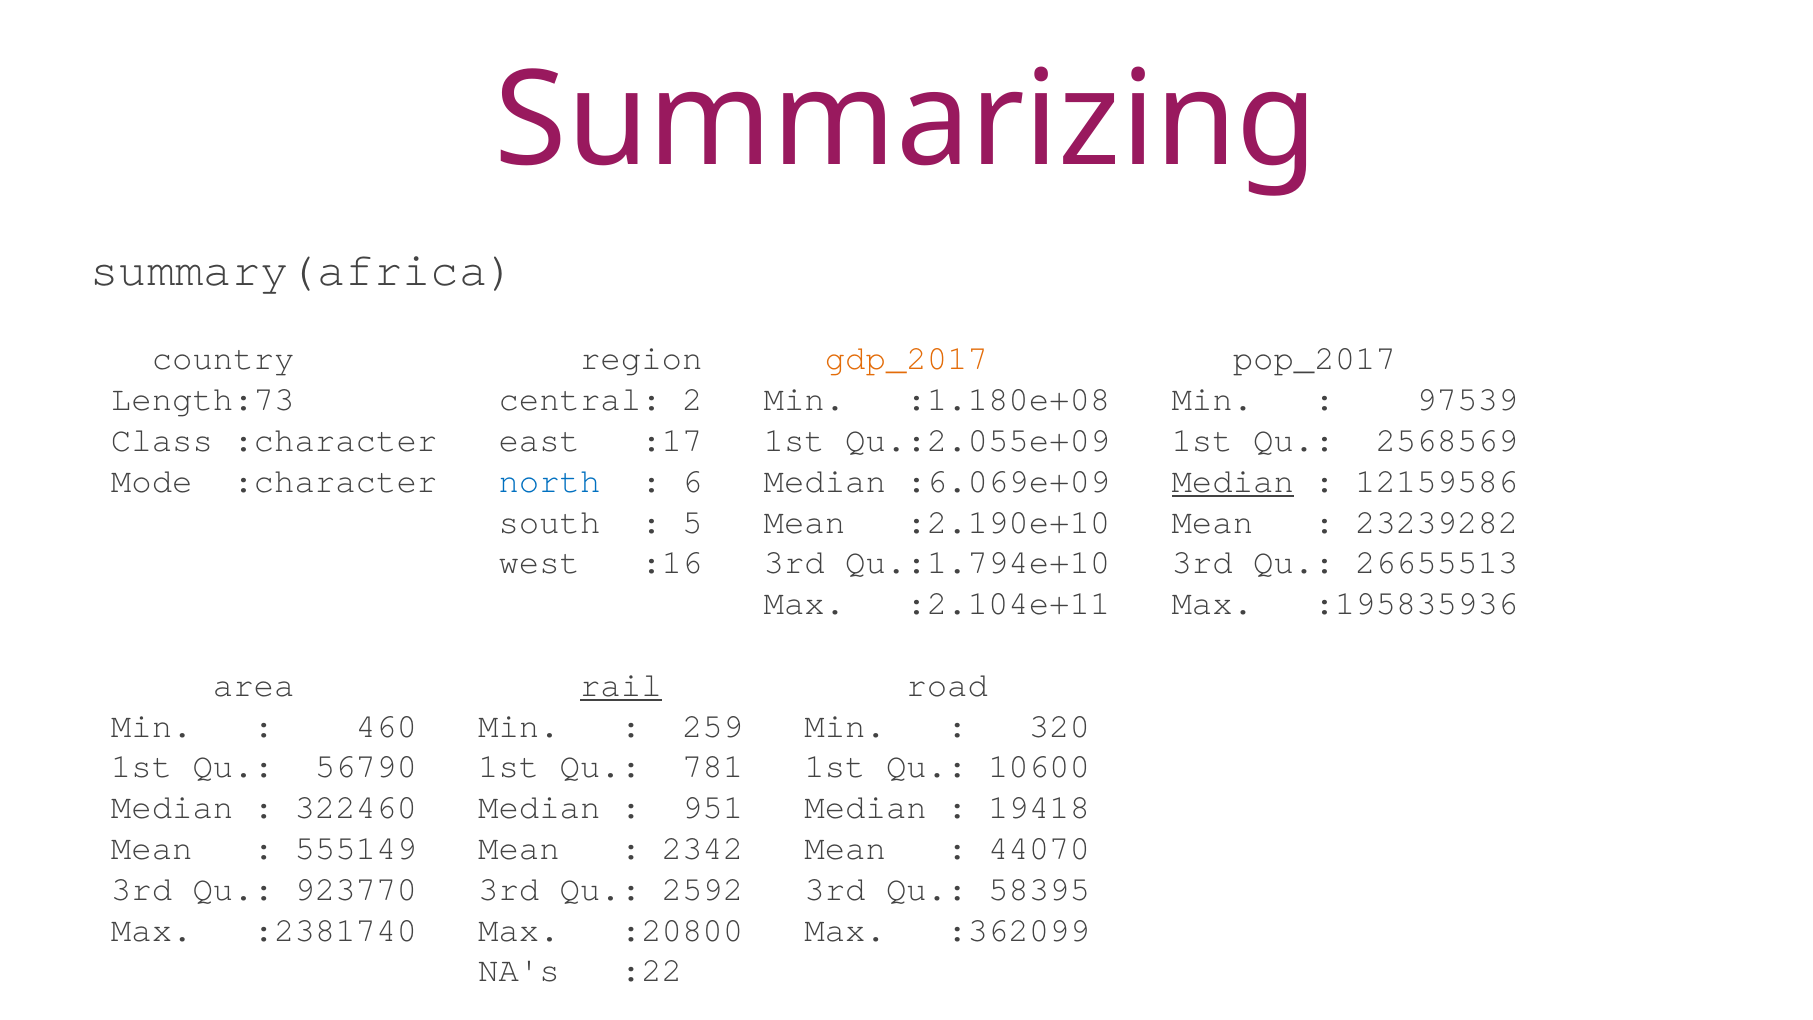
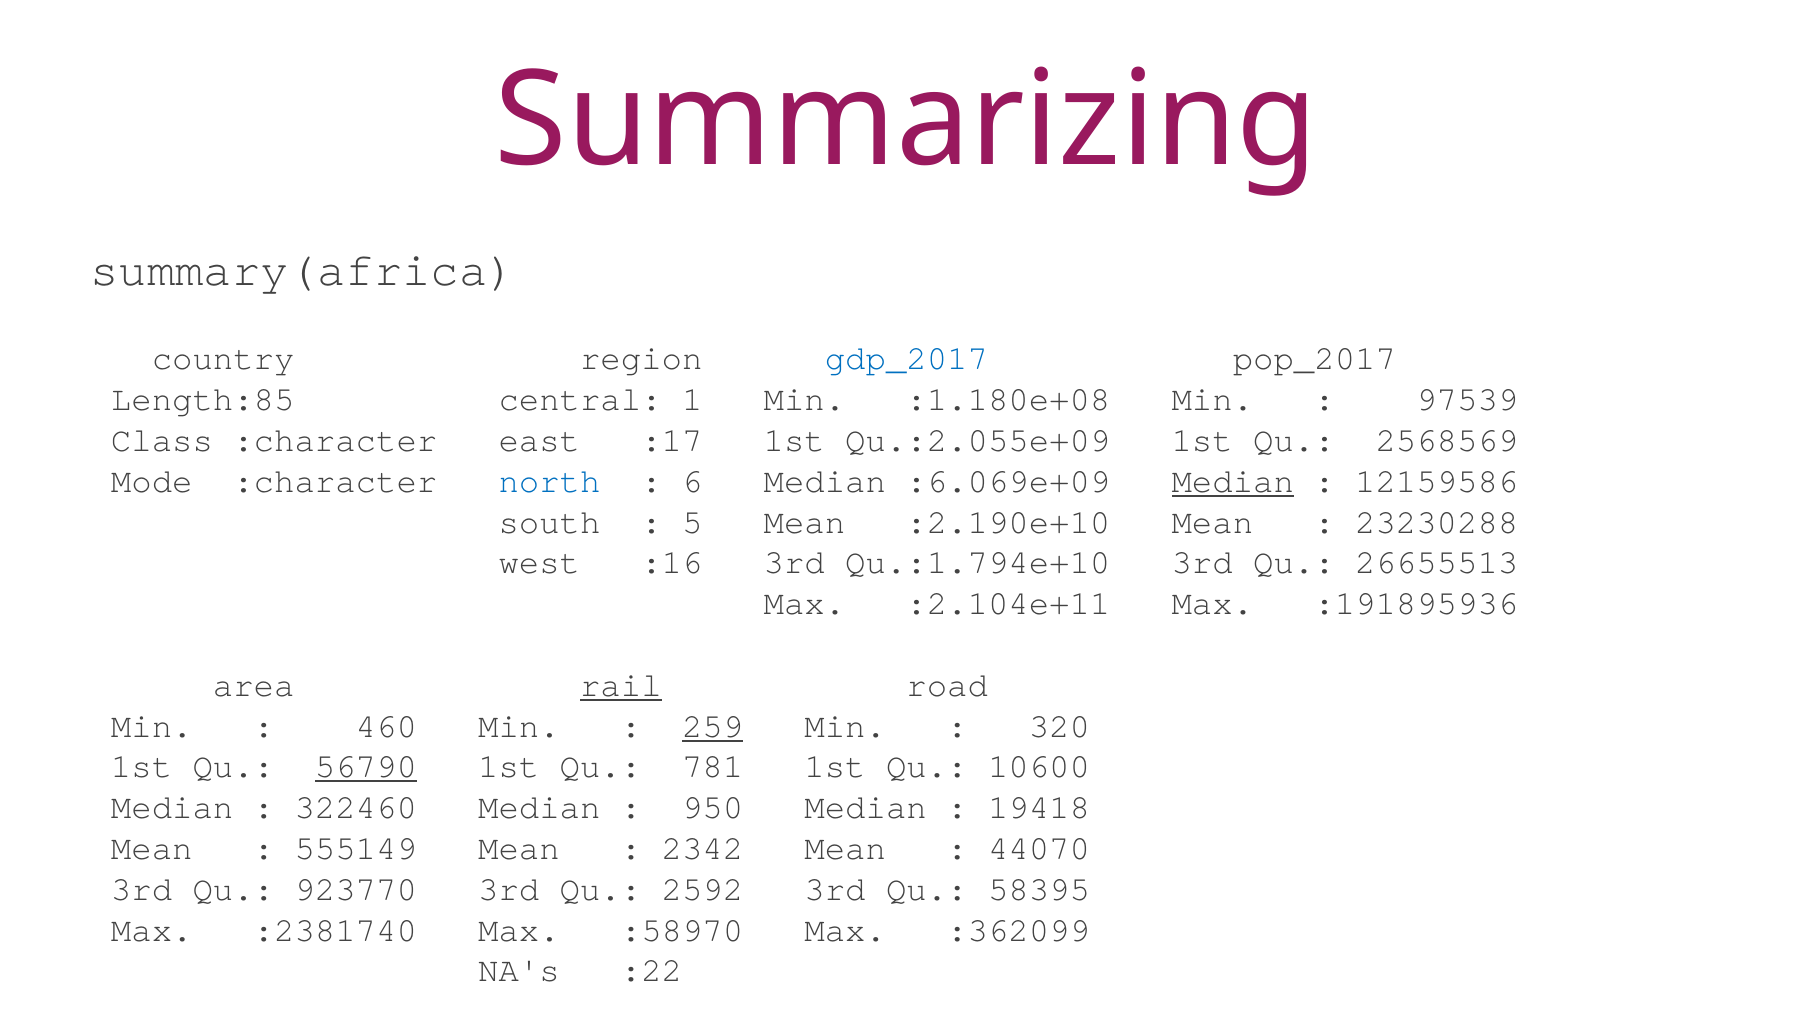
gdp_2017 colour: orange -> blue (906, 359)
Length:73: Length:73 -> Length:85 (203, 399)
2: 2 -> 1 (692, 399)
23239282: 23239282 -> 23230288 (1437, 522)
:195835936: :195835936 -> :191895936 (1416, 603)
259 underline: none -> present (713, 726)
56790 underline: none -> present (366, 767)
951: 951 -> 950 (713, 807)
:20800: :20800 -> :58970 (682, 930)
